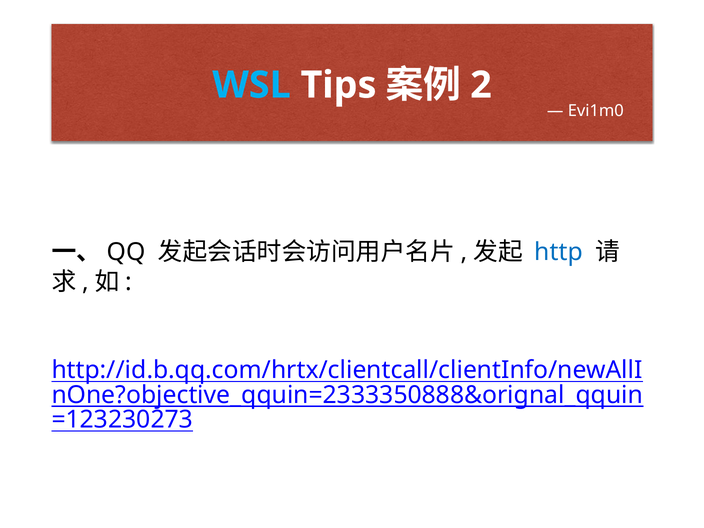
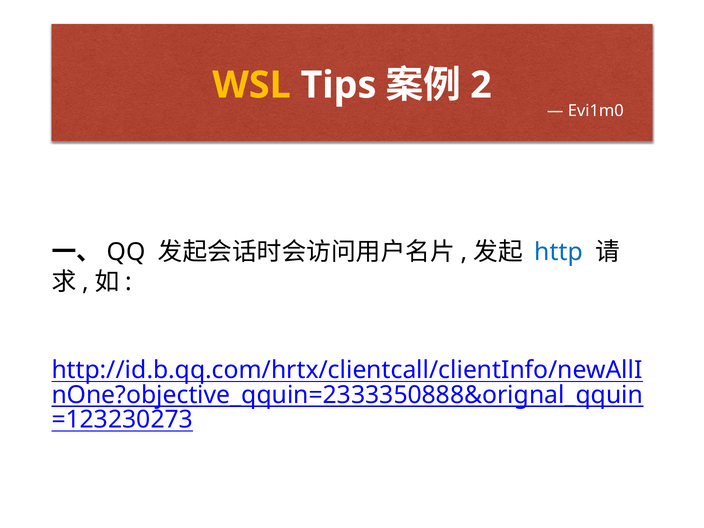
WSL colour: light blue -> yellow (252, 85)
